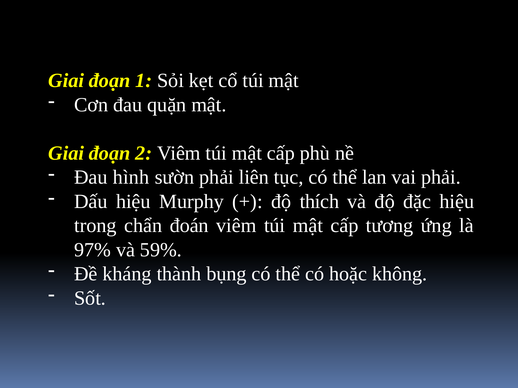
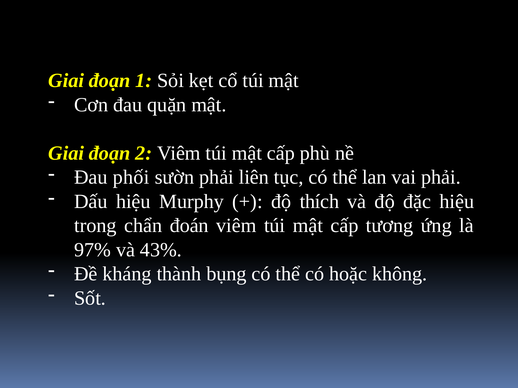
hình: hình -> phối (131, 178)
59%: 59% -> 43% (161, 250)
